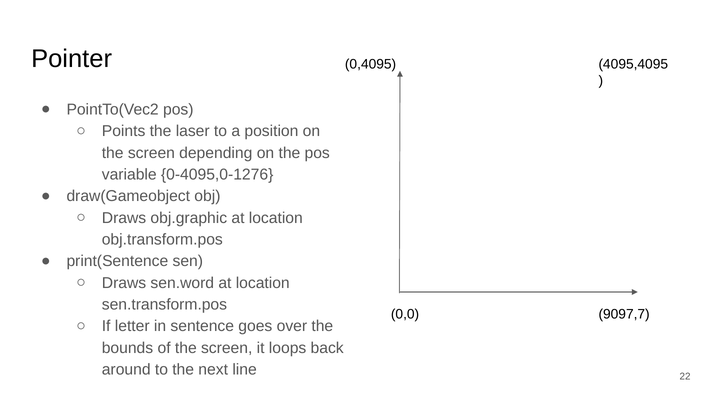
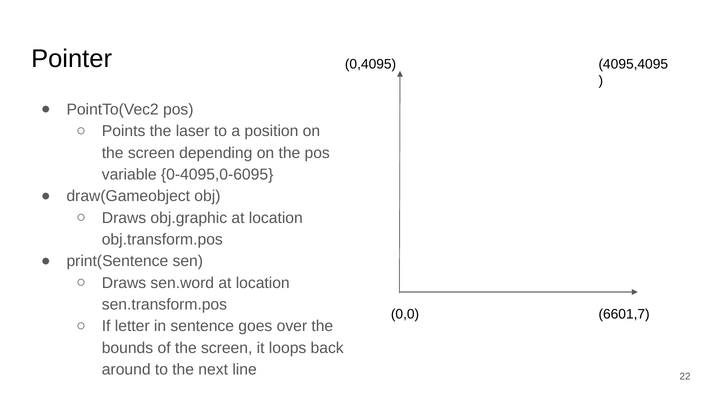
0-4095,0-1276: 0-4095,0-1276 -> 0-4095,0-6095 (217, 174)
9097,7: 9097,7 -> 6601,7 (624, 314)
